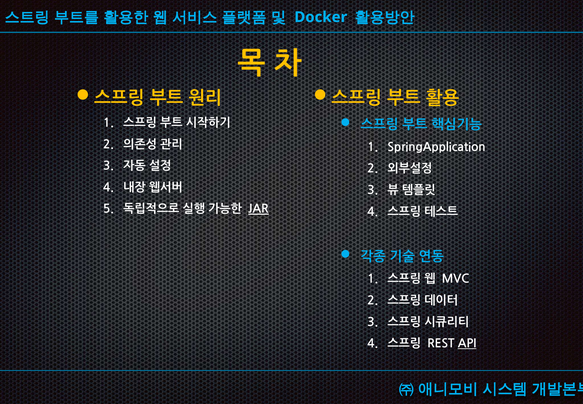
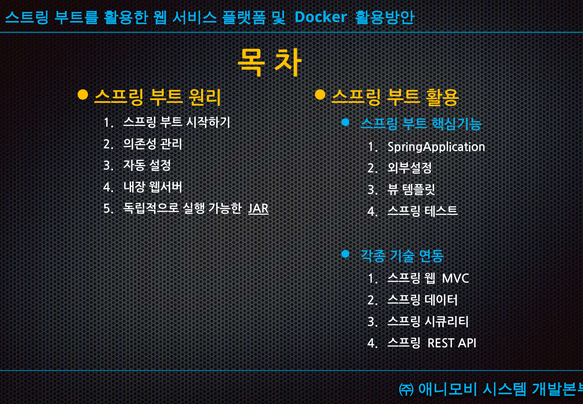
API underline: present -> none (467, 343)
